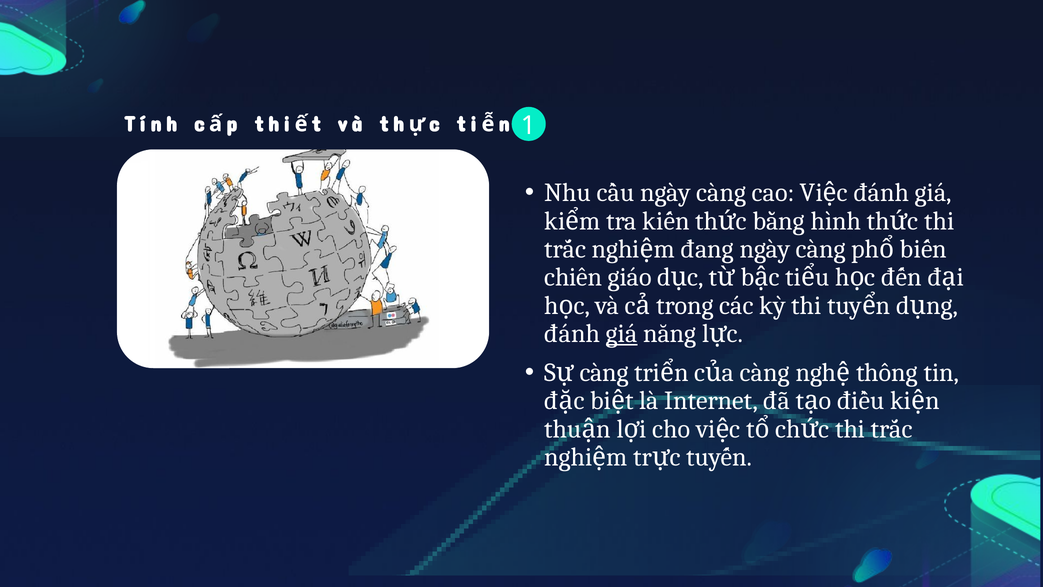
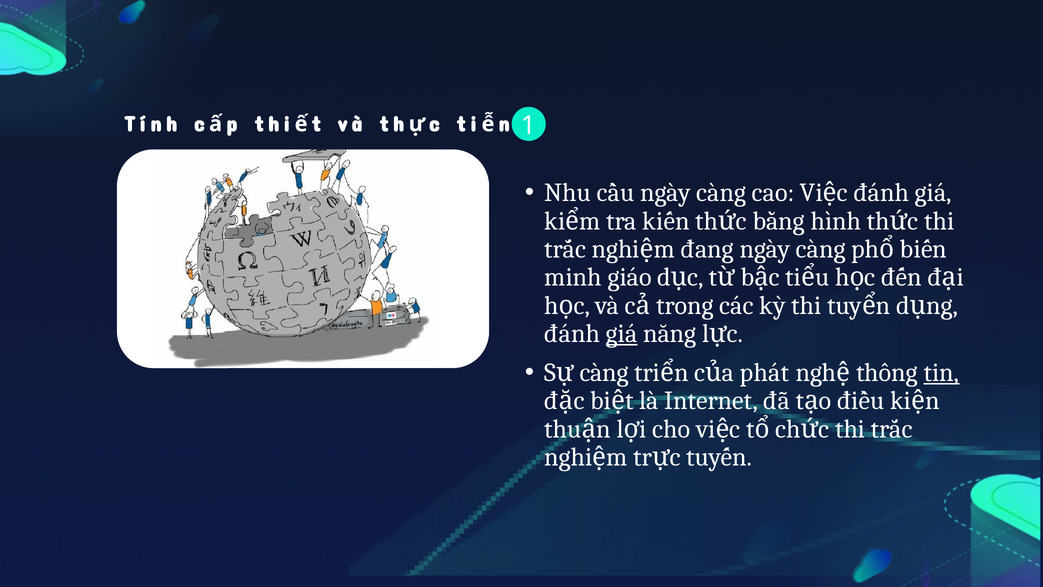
chiến: chiến -> minh (573, 277)
càng: càng -> phát (765, 372)
tin underline: none -> present (941, 372)
